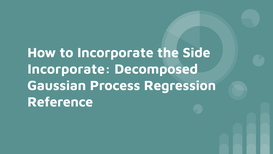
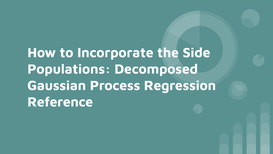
Incorporate: Incorporate -> Populations (69, 69)
